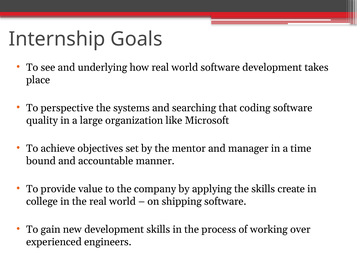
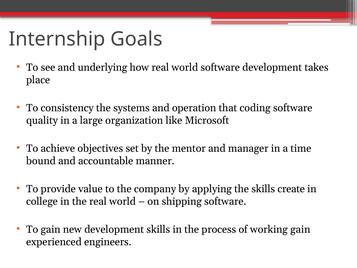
perspective: perspective -> consistency (67, 108)
searching: searching -> operation (194, 108)
working over: over -> gain (300, 229)
